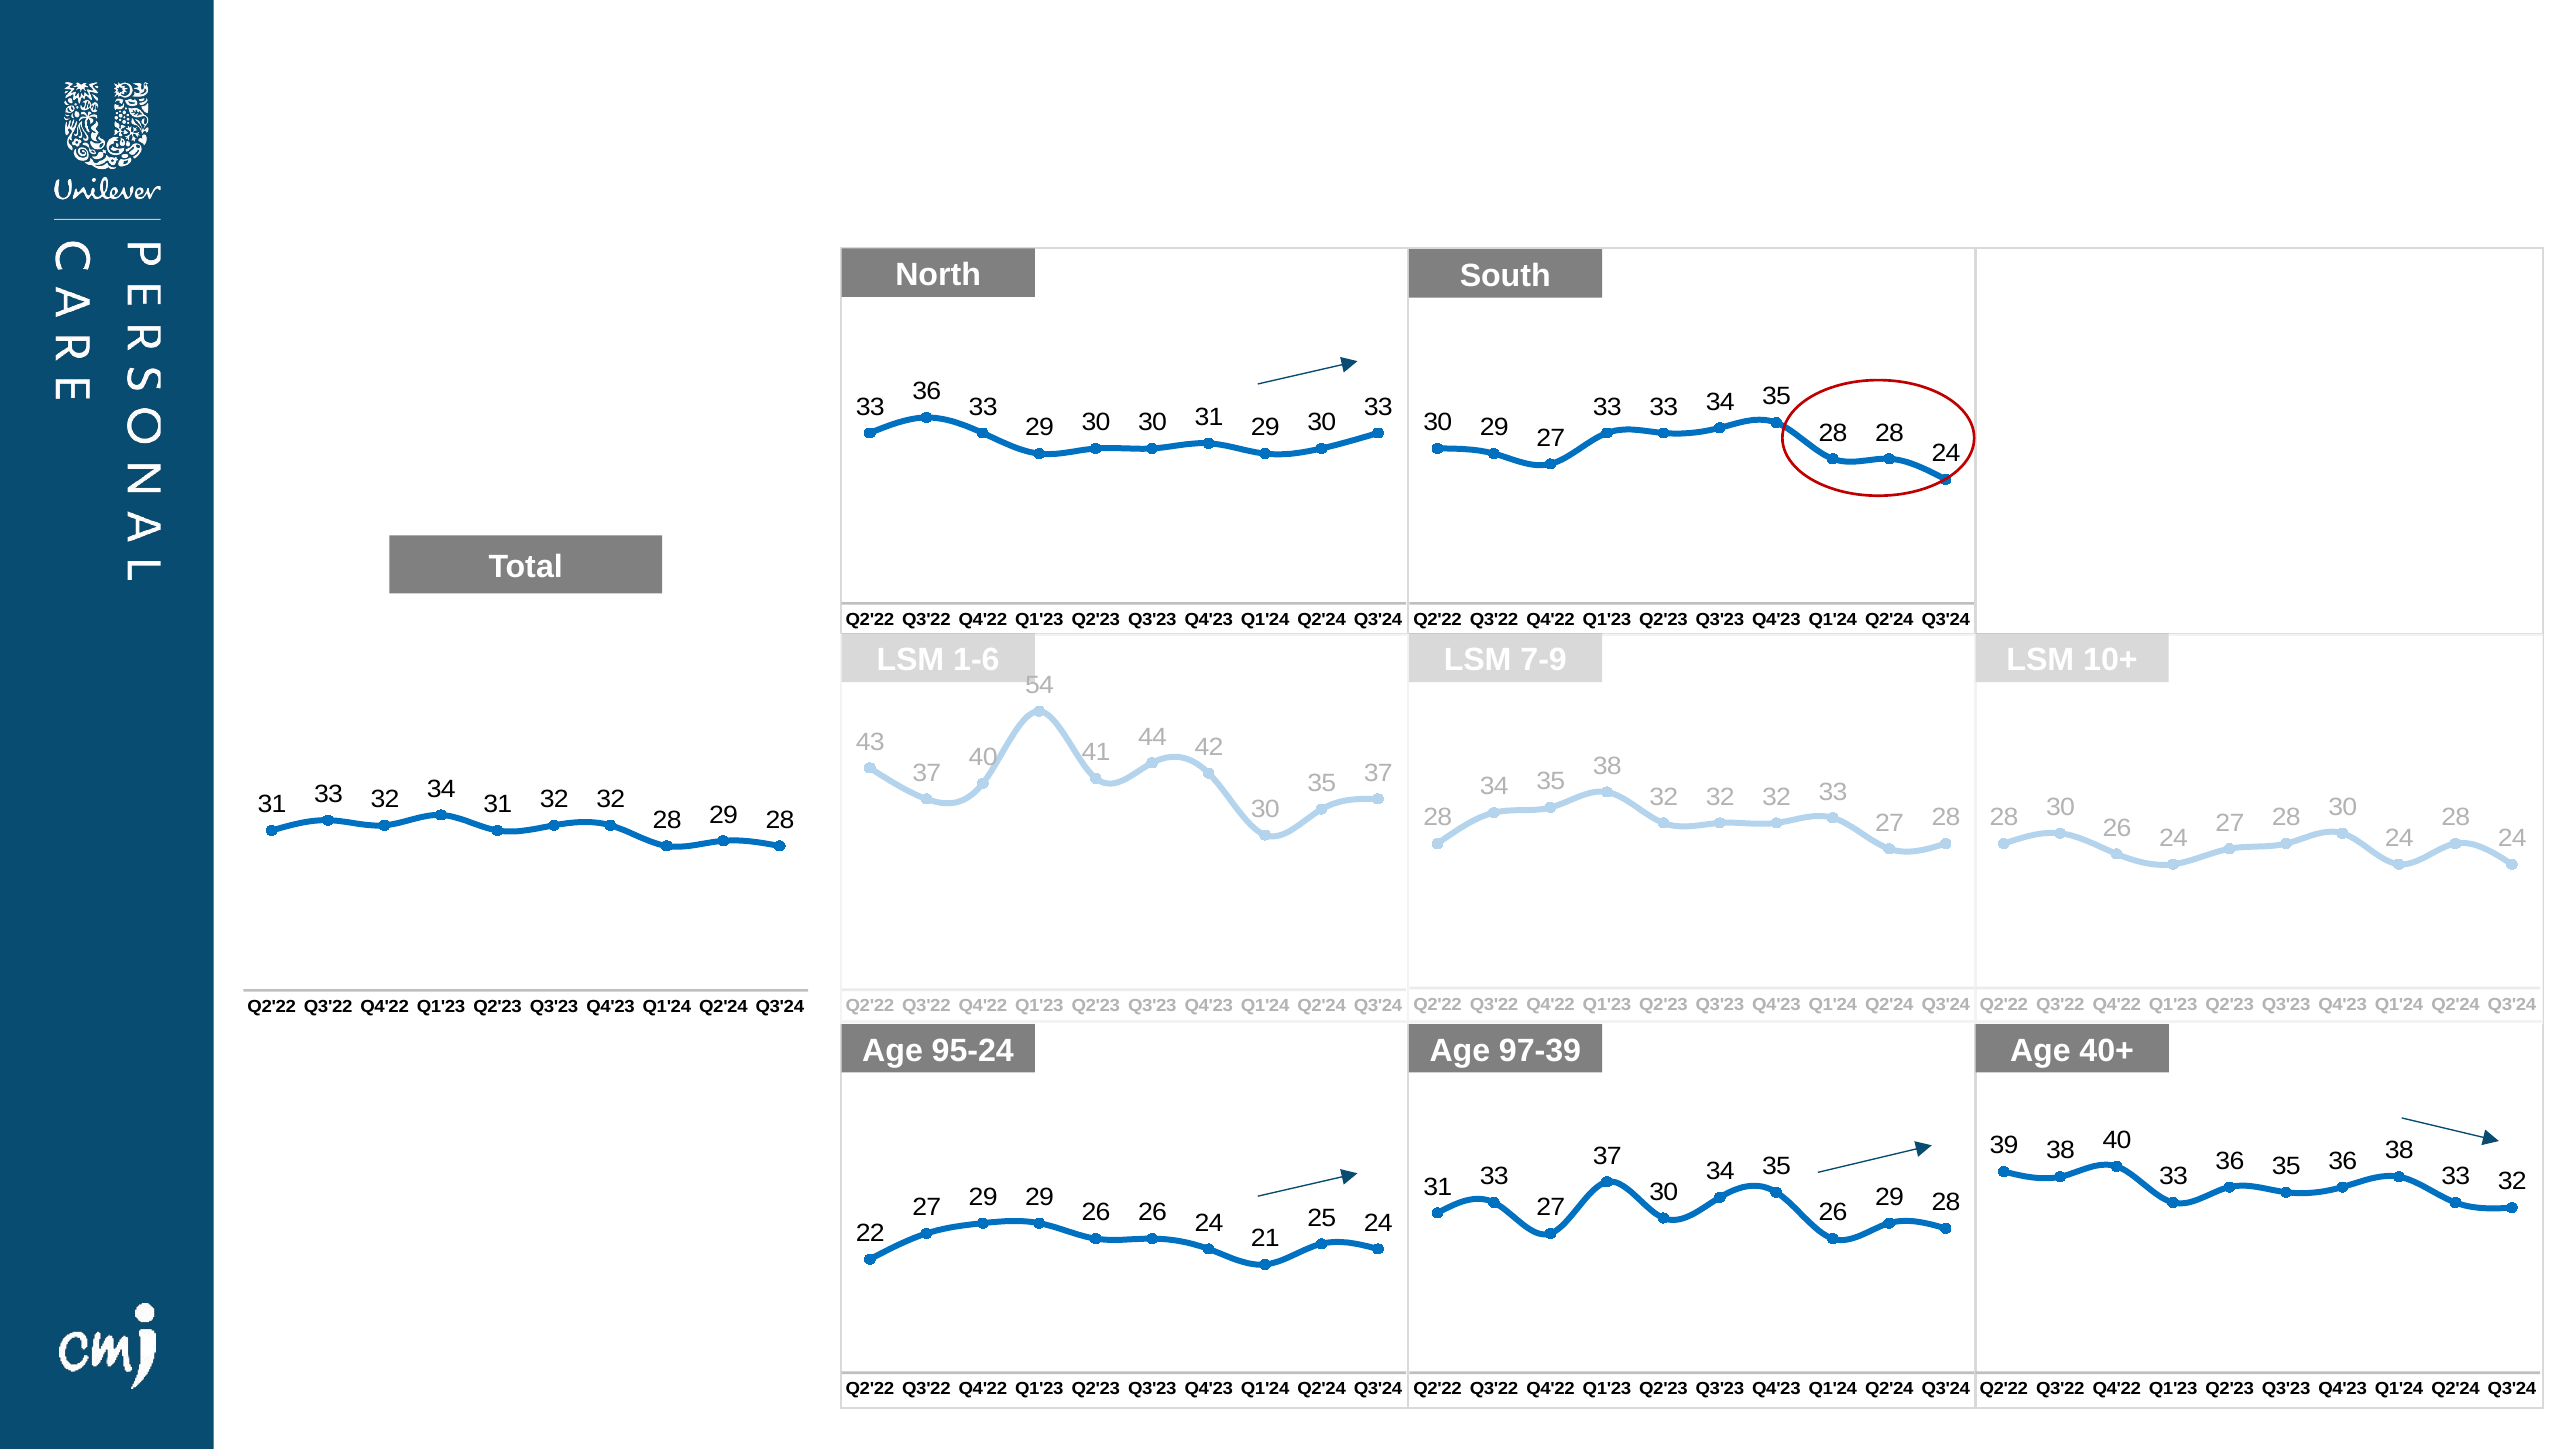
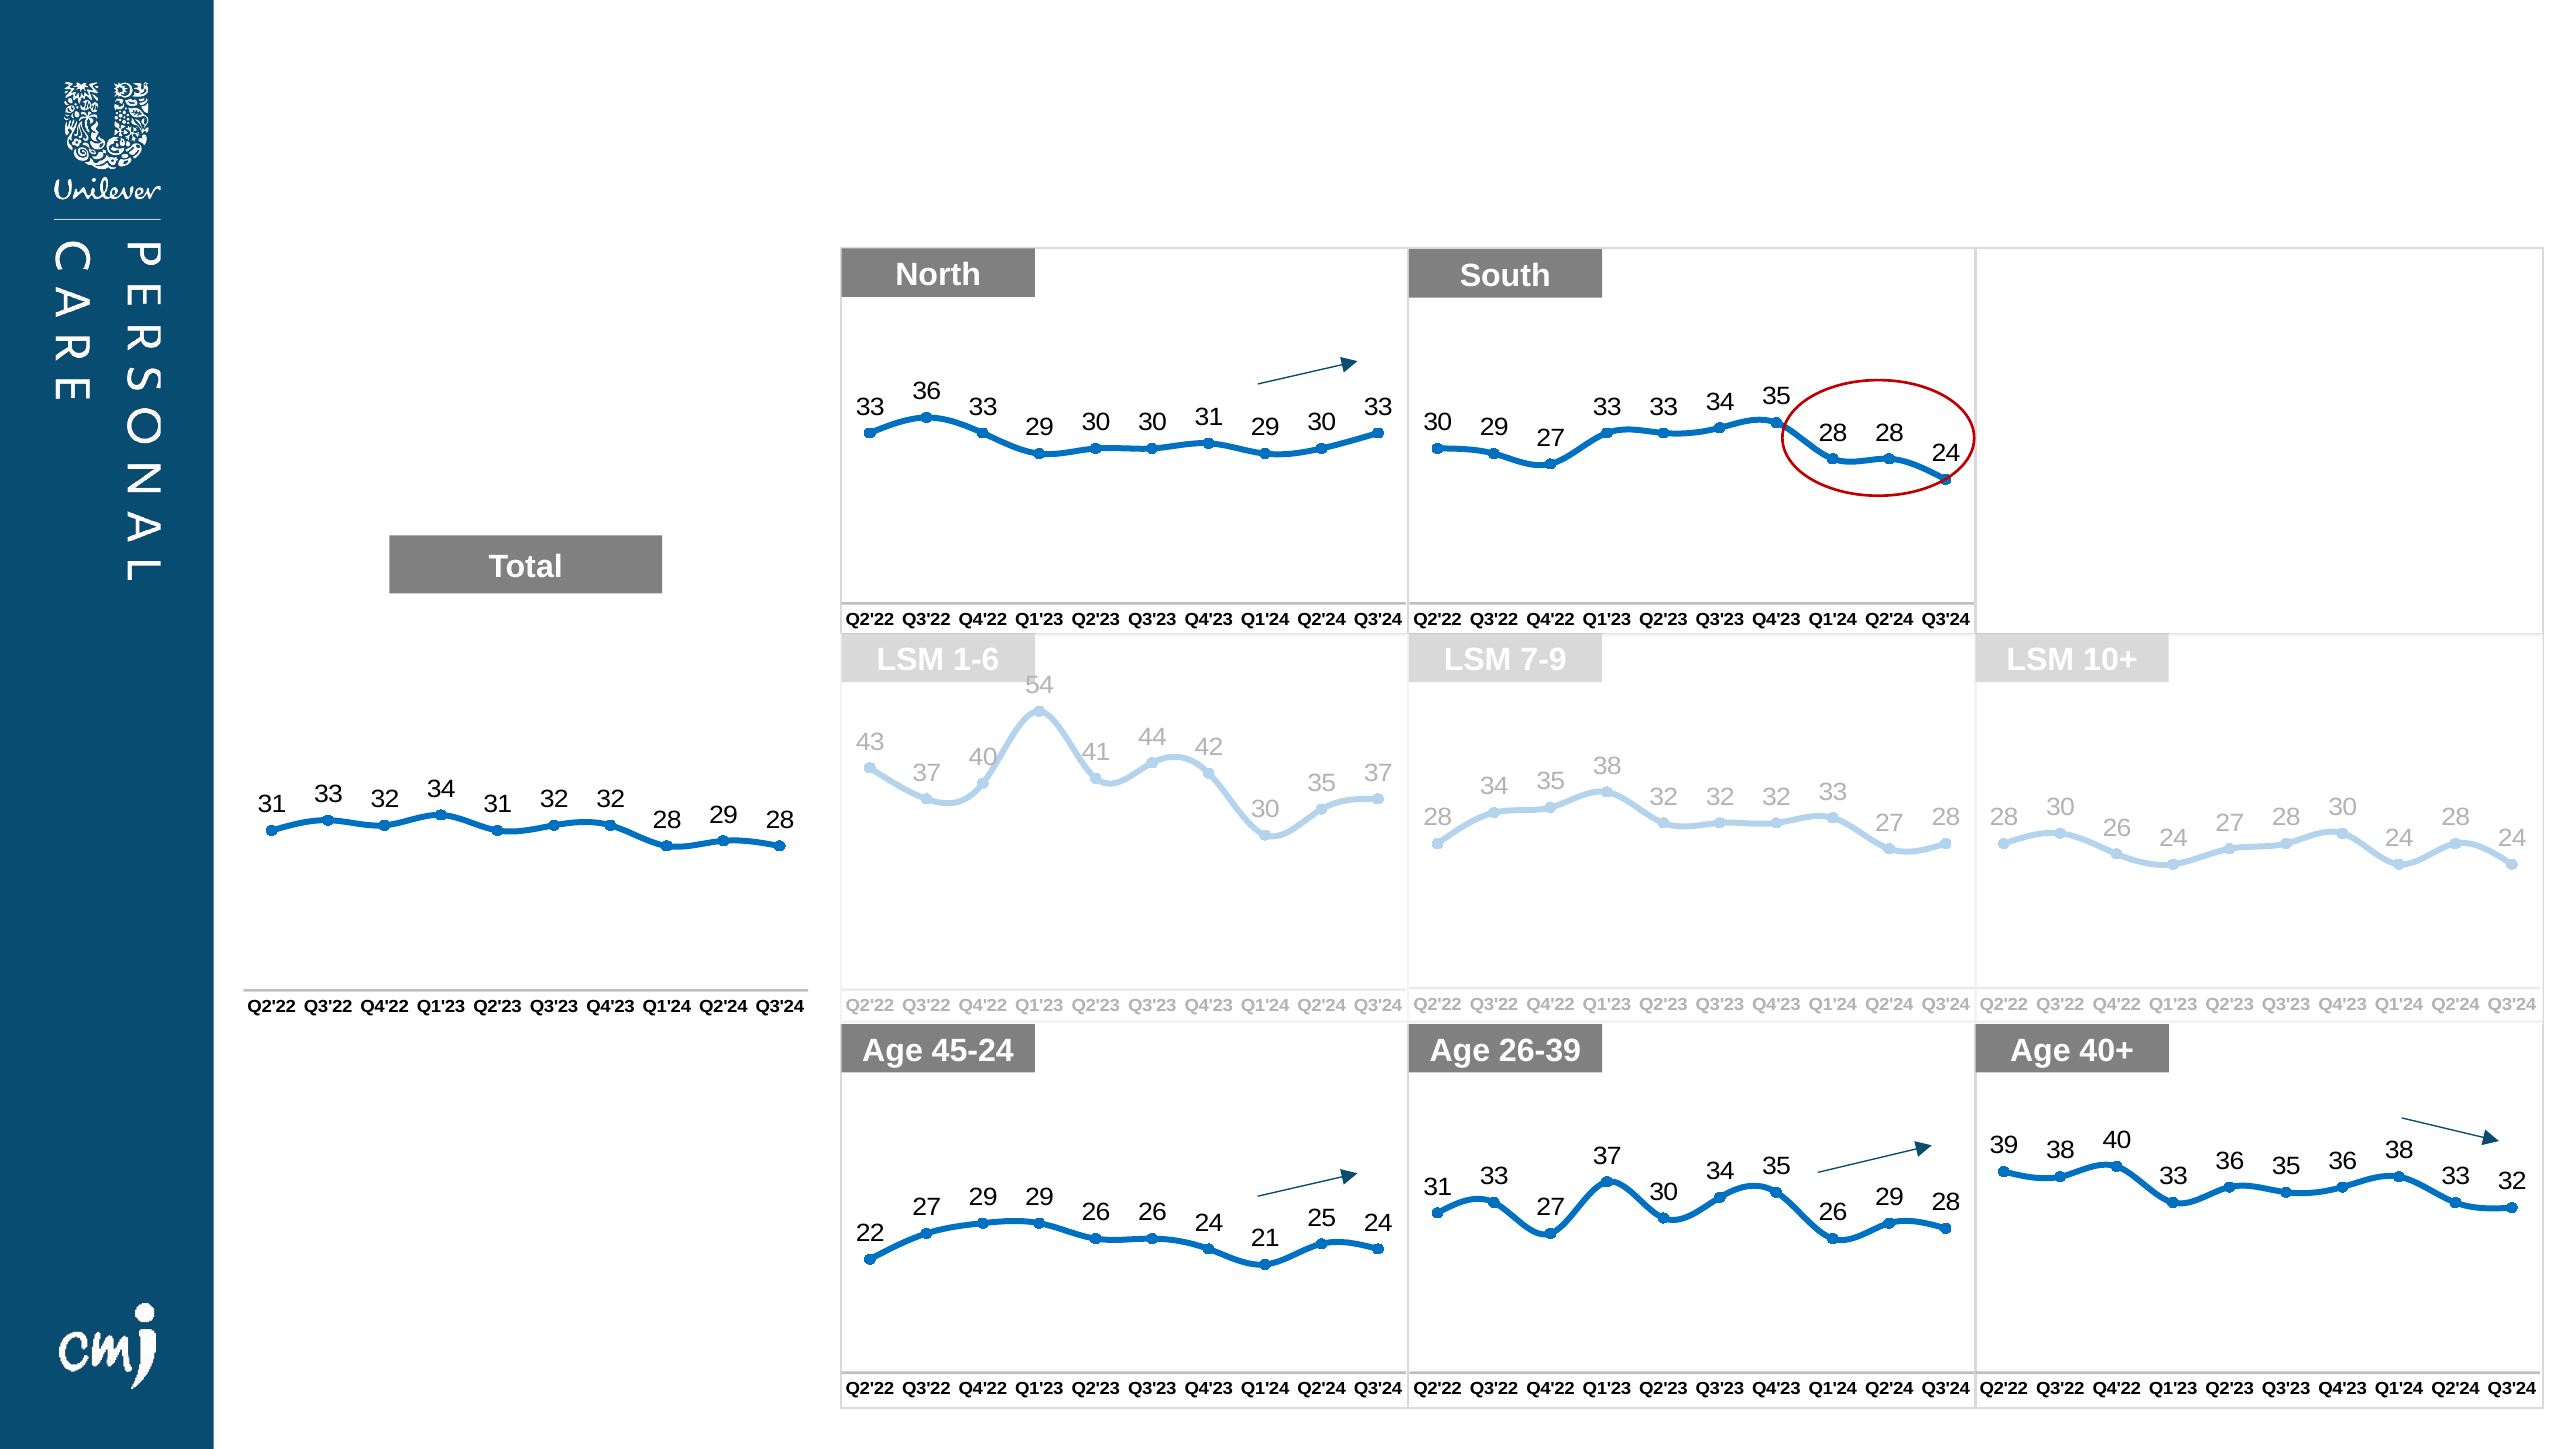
95-24: 95-24 -> 45-24 (973, 1050)
97-39: 97-39 -> 26-39 (1540, 1050)
